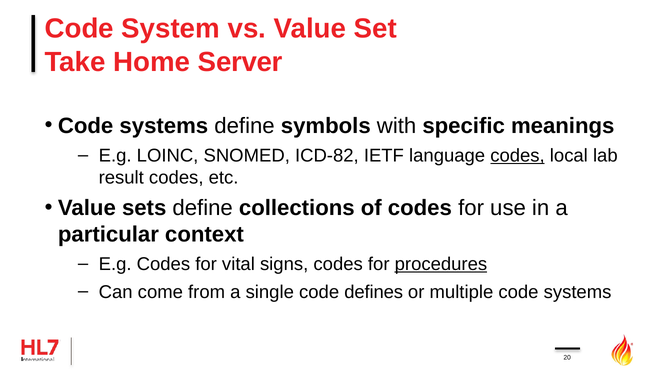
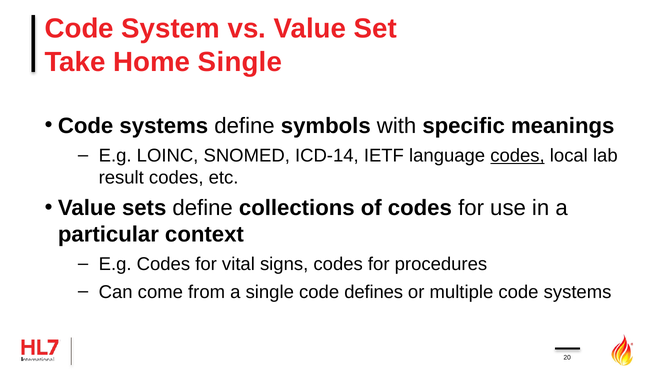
Home Server: Server -> Single (240, 62)
ICD-82: ICD-82 -> ICD-14 (327, 156)
procedures underline: present -> none (441, 264)
